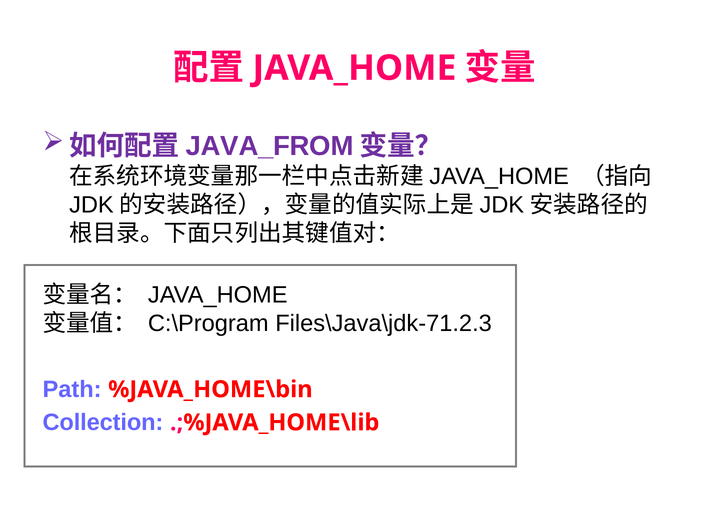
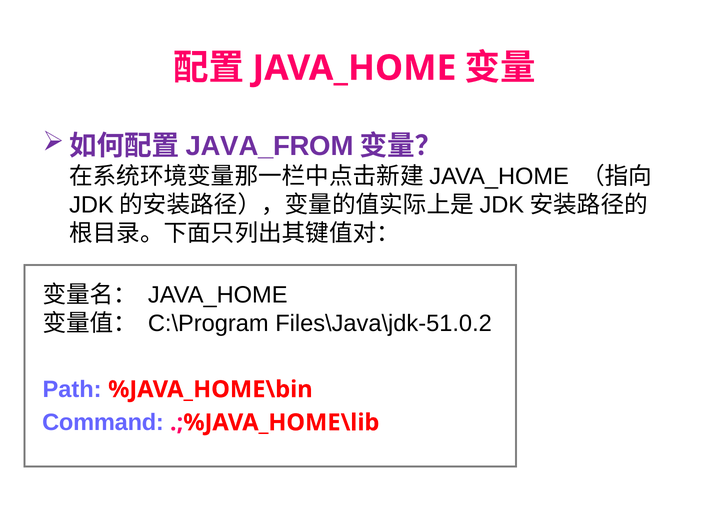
Files\Java\jdk-71.2.3: Files\Java\jdk-71.2.3 -> Files\Java\jdk-51.0.2 (384, 323)
Collection: Collection -> Command (103, 422)
